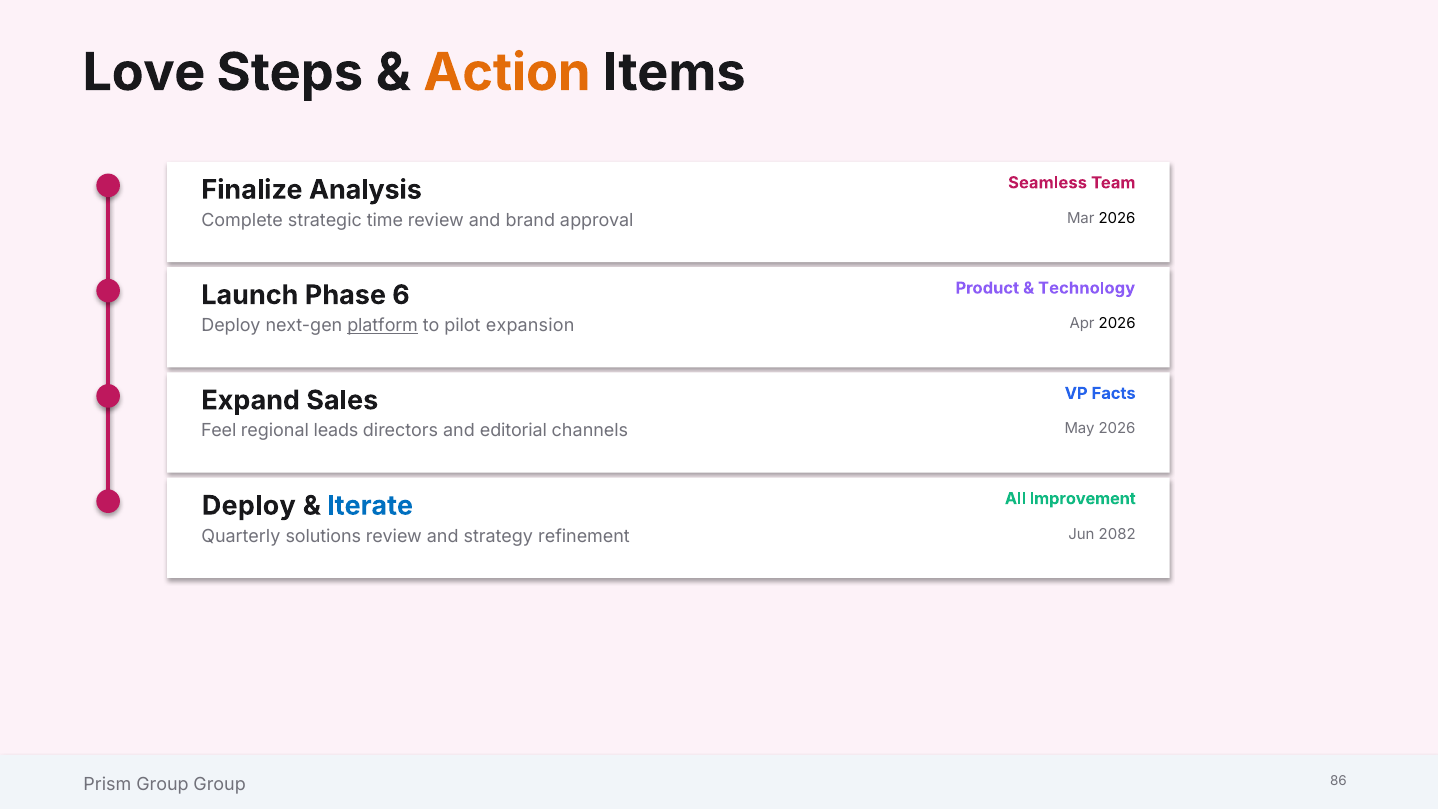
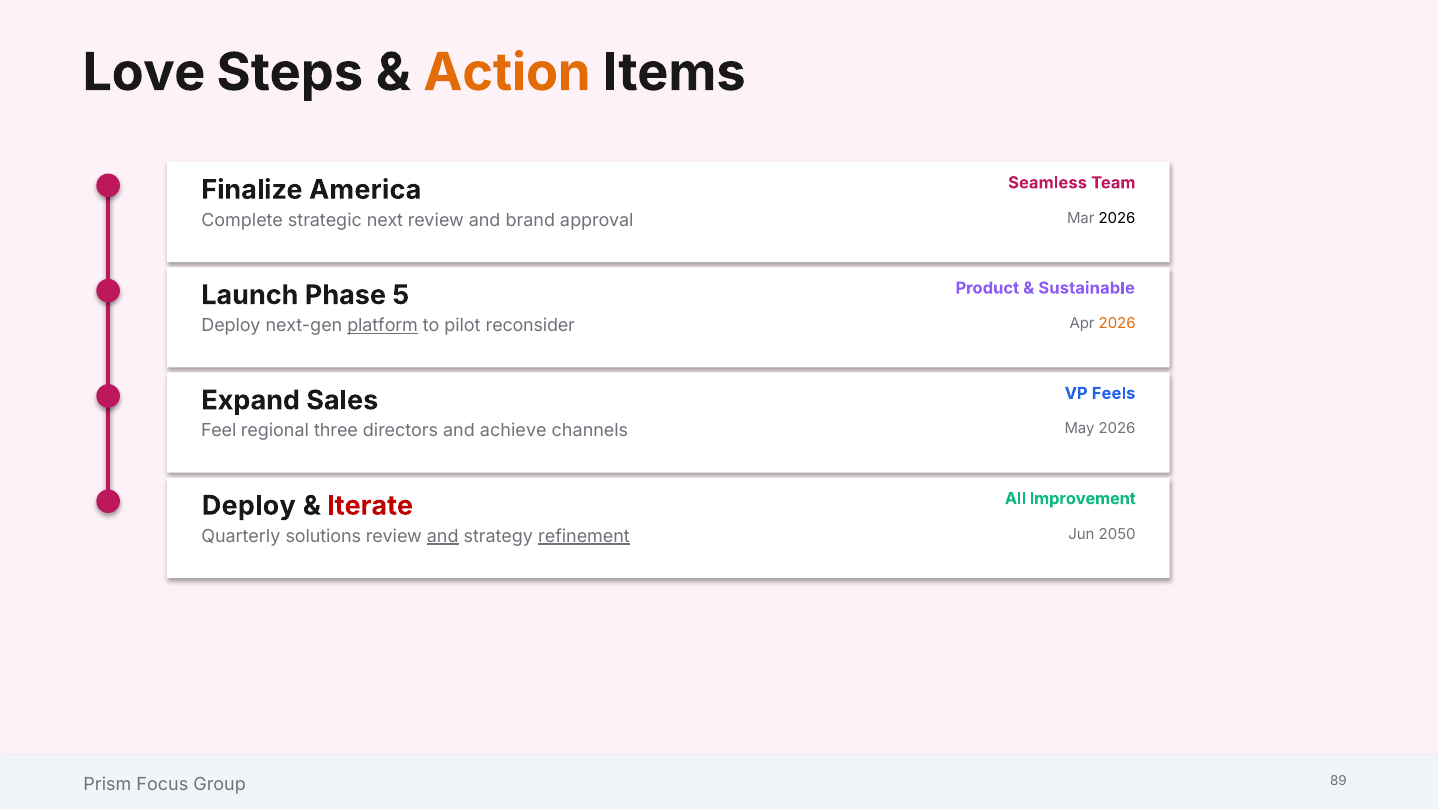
Analysis: Analysis -> America (365, 190)
time: time -> next (385, 220)
Technology: Technology -> Sustainable (1087, 288)
6: 6 -> 5 (401, 295)
2026 colour: black -> orange (1117, 324)
expansion: expansion -> reconsider (530, 326)
Facts: Facts -> Feels (1114, 393)
leads: leads -> three (336, 431)
editorial: editorial -> achieve (513, 431)
Iterate colour: blue -> red (370, 506)
2082: 2082 -> 2050 (1117, 534)
and underline: none -> present (443, 536)
refinement underline: none -> present (584, 536)
Prism Group: Group -> Focus (162, 784)
86: 86 -> 89 (1338, 781)
